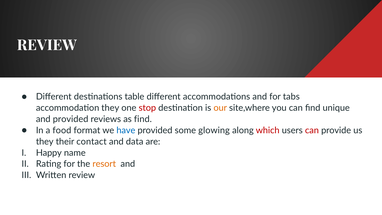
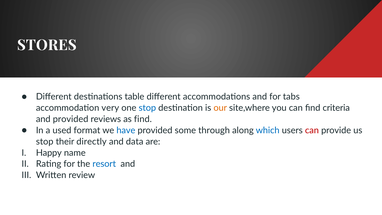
REVIEW: REVIEW -> STORES (47, 45)
accommodation they: they -> very (110, 108)
stop colour: red -> blue (147, 108)
unique: unique -> criteria (336, 108)
food: food -> used (62, 130)
glowing: glowing -> through (214, 130)
which colour: red -> blue (268, 130)
they: they -> stop (45, 142)
contact: contact -> directly (92, 142)
resort colour: orange -> blue (104, 164)
